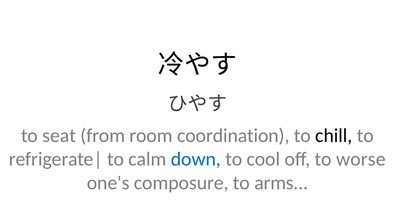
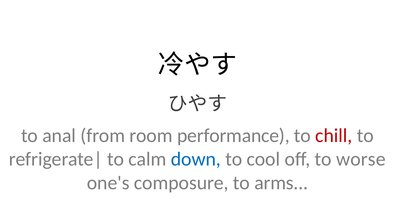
seat: seat -> anal (59, 136)
coordination: coordination -> performance (233, 136)
chill colour: black -> red (334, 136)
